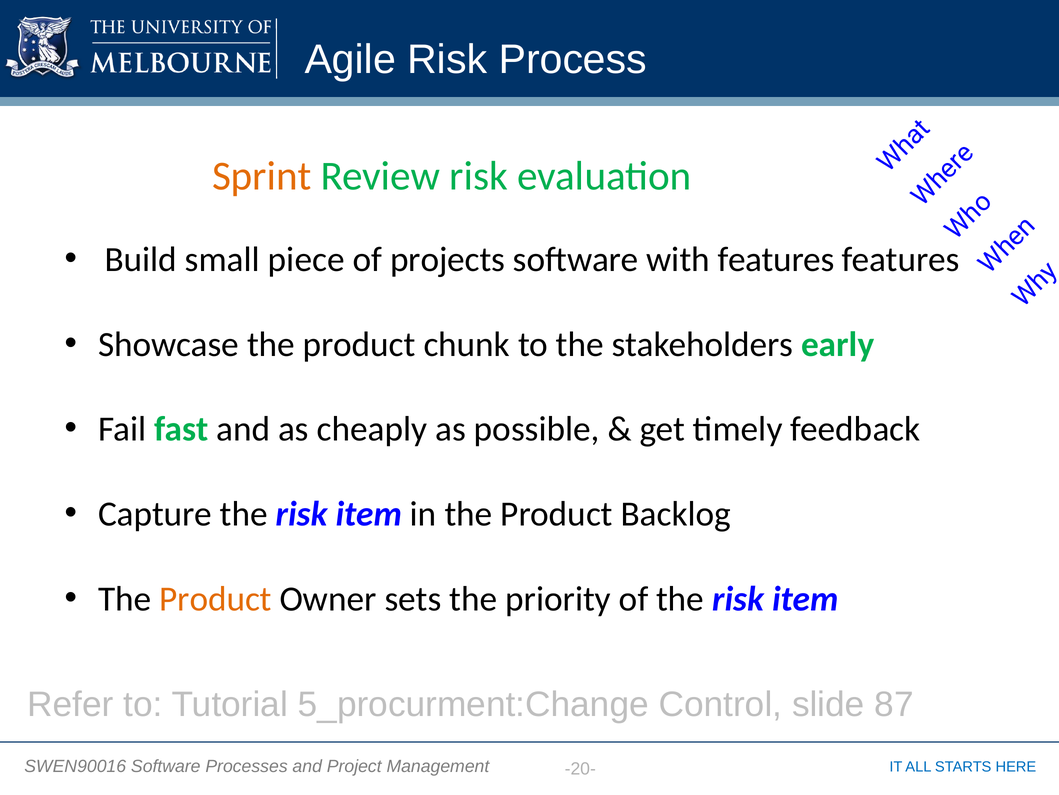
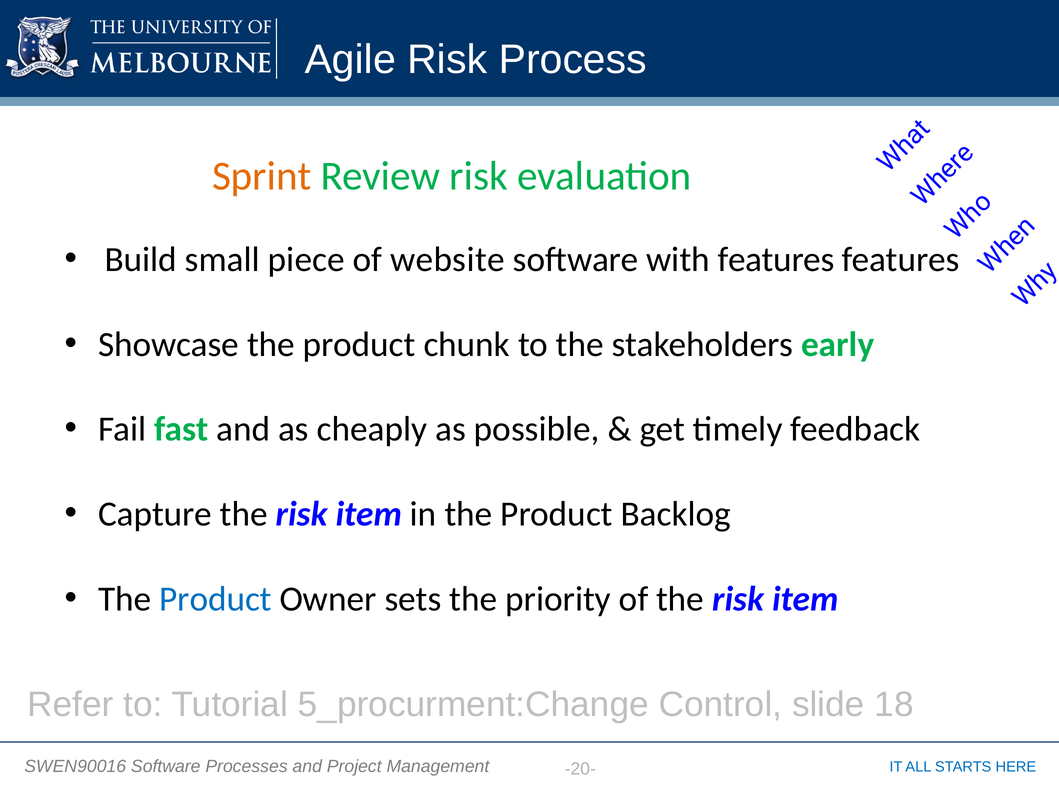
projects: projects -> website (447, 259)
Product colour: orange -> blue (216, 598)
87: 87 -> 18 (894, 704)
